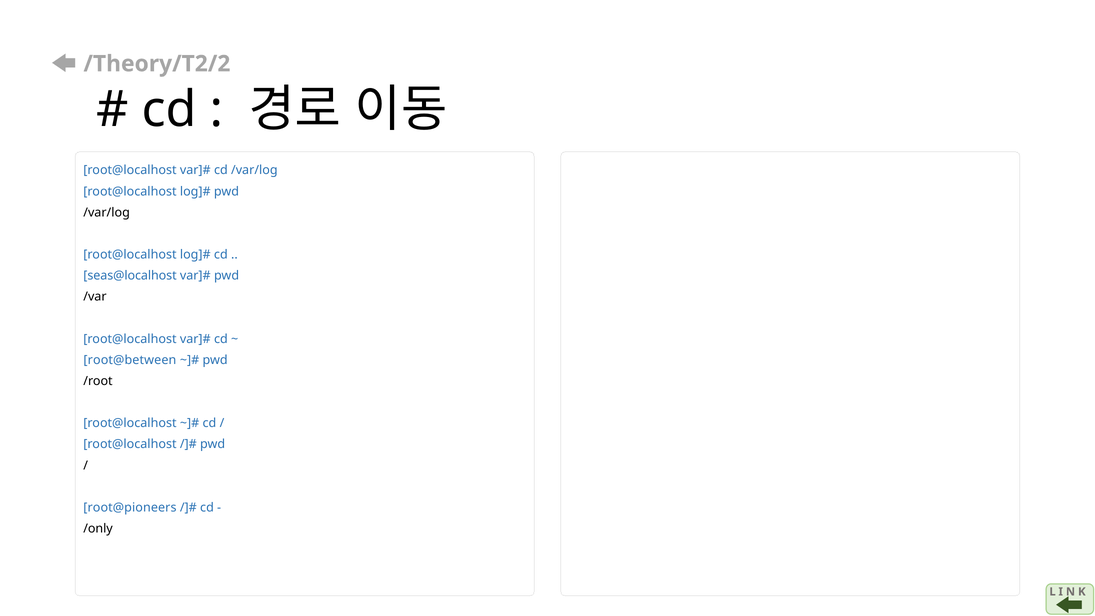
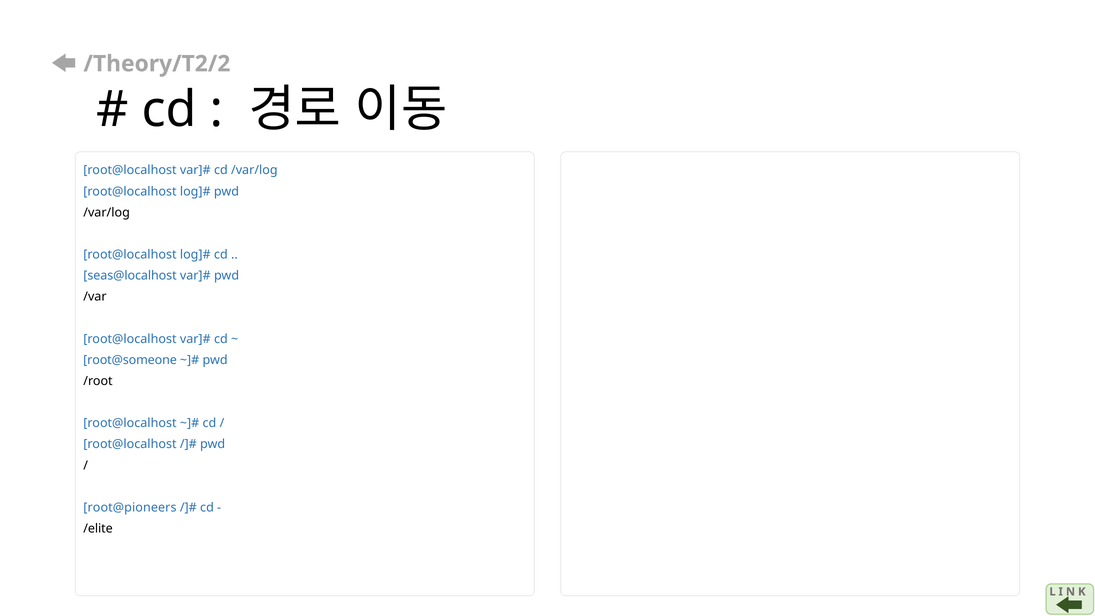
root@between: root@between -> root@someone (130, 360)
/only: /only -> /elite (98, 529)
